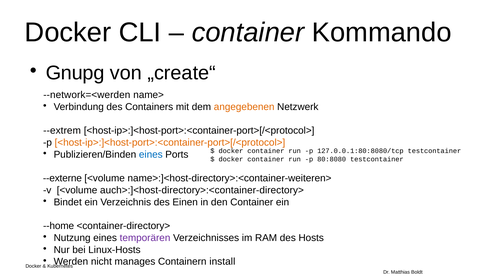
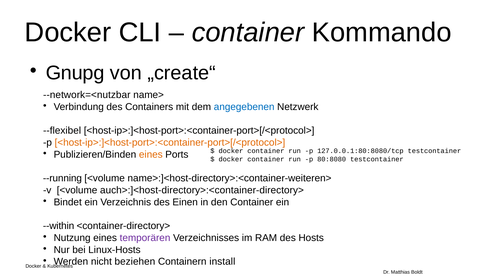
--network=<werden: --network=<werden -> --network=<nutzbar (87, 95)
angegebenen colour: orange -> blue (244, 107)
--extrem: --extrem -> --flexibel (62, 131)
eines colour: blue -> orange (151, 155)
--externe: --externe -> --running (62, 179)
--home: --home -> --within (59, 226)
manages: manages -> beziehen (135, 262)
